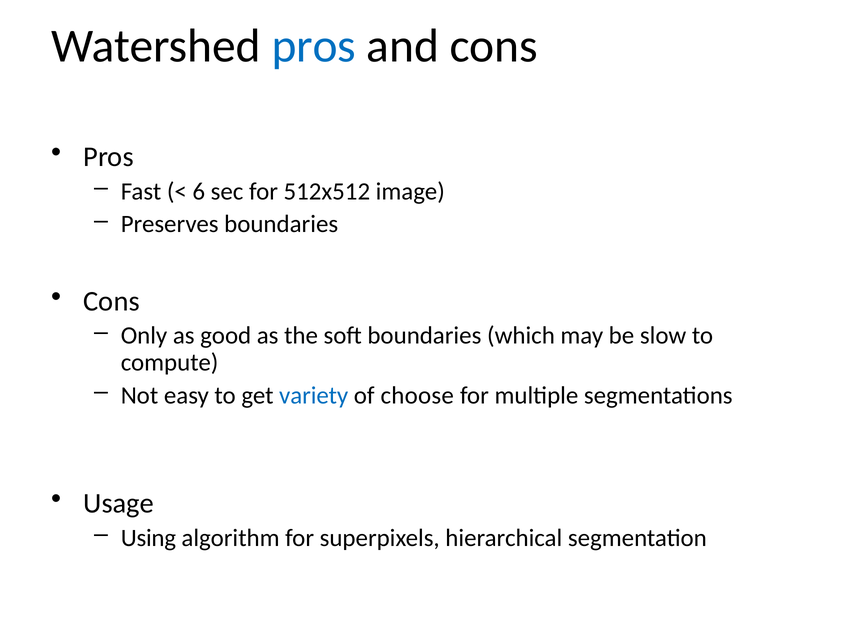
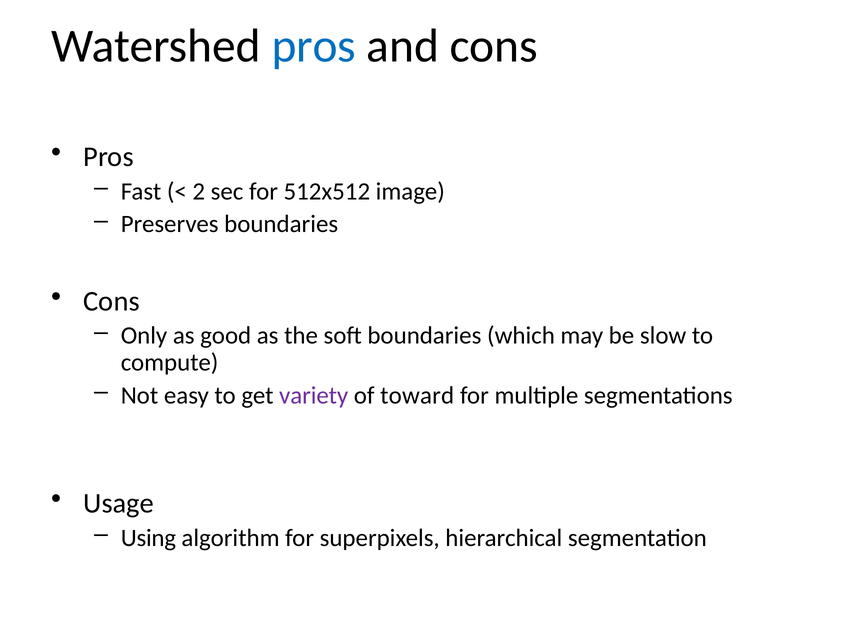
6: 6 -> 2 (199, 191)
variety colour: blue -> purple (314, 396)
choose: choose -> toward (417, 396)
